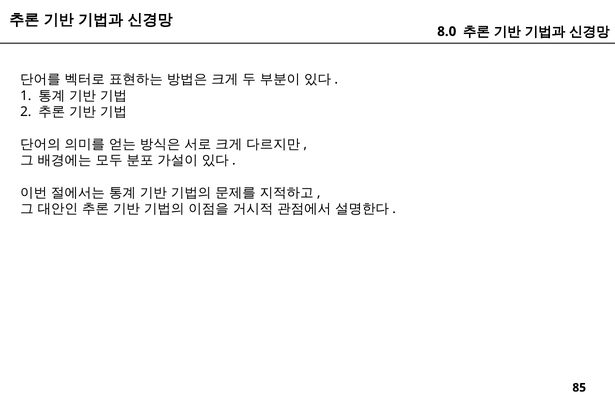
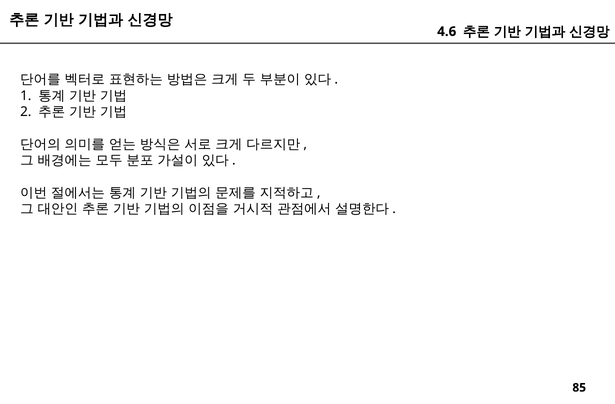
8.0: 8.0 -> 4.6 (447, 32)
